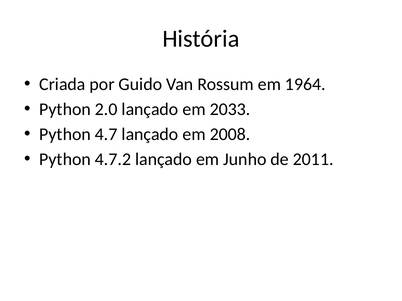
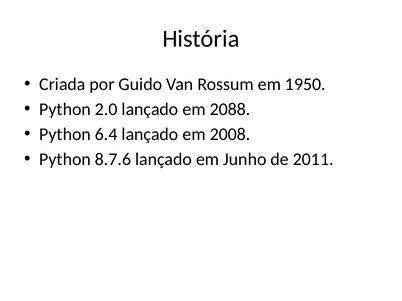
1964: 1964 -> 1950 (305, 84)
2033: 2033 -> 2088 (230, 109)
4.7: 4.7 -> 6.4 (106, 134)
4.7.2: 4.7.2 -> 8.7.6 (113, 159)
